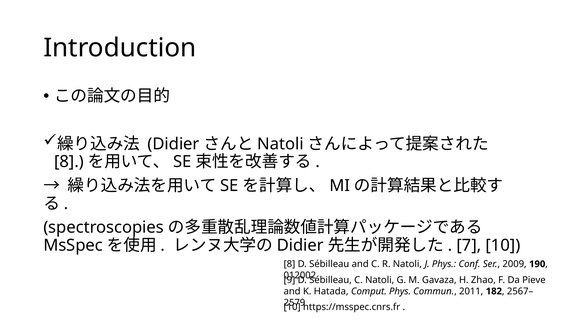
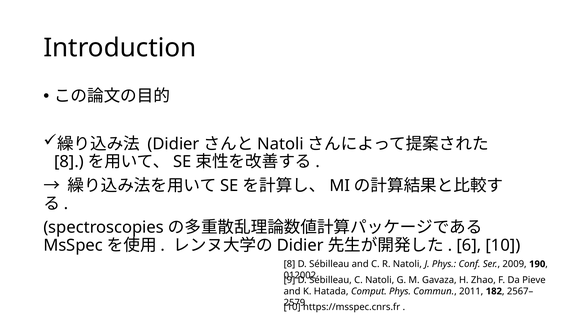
7: 7 -> 6 (469, 245)
